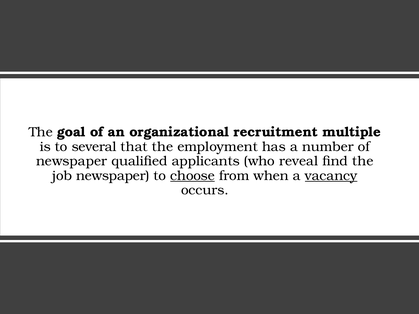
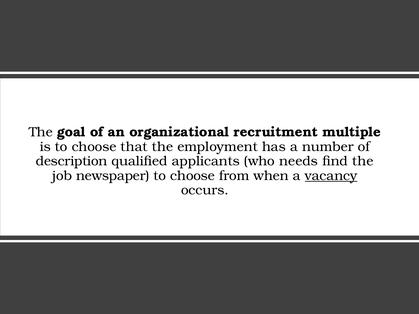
is to several: several -> choose (94, 147)
newspaper: newspaper -> description (72, 161)
reveal: reveal -> needs (299, 161)
choose underline: present -> none (193, 176)
